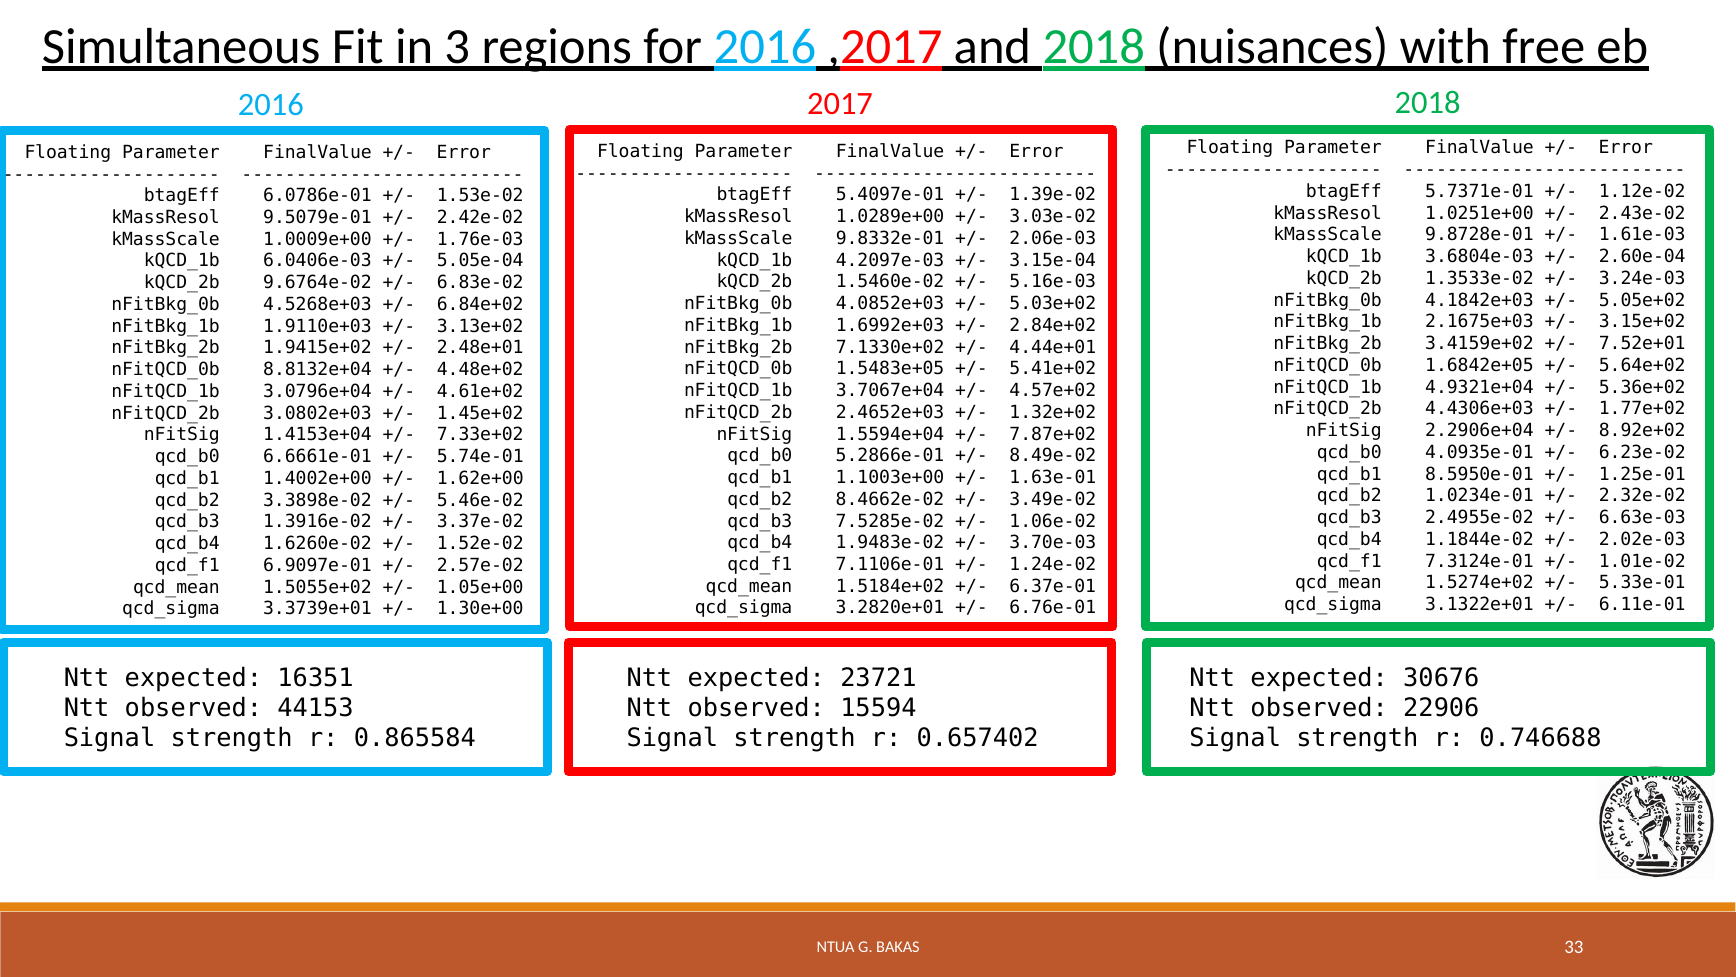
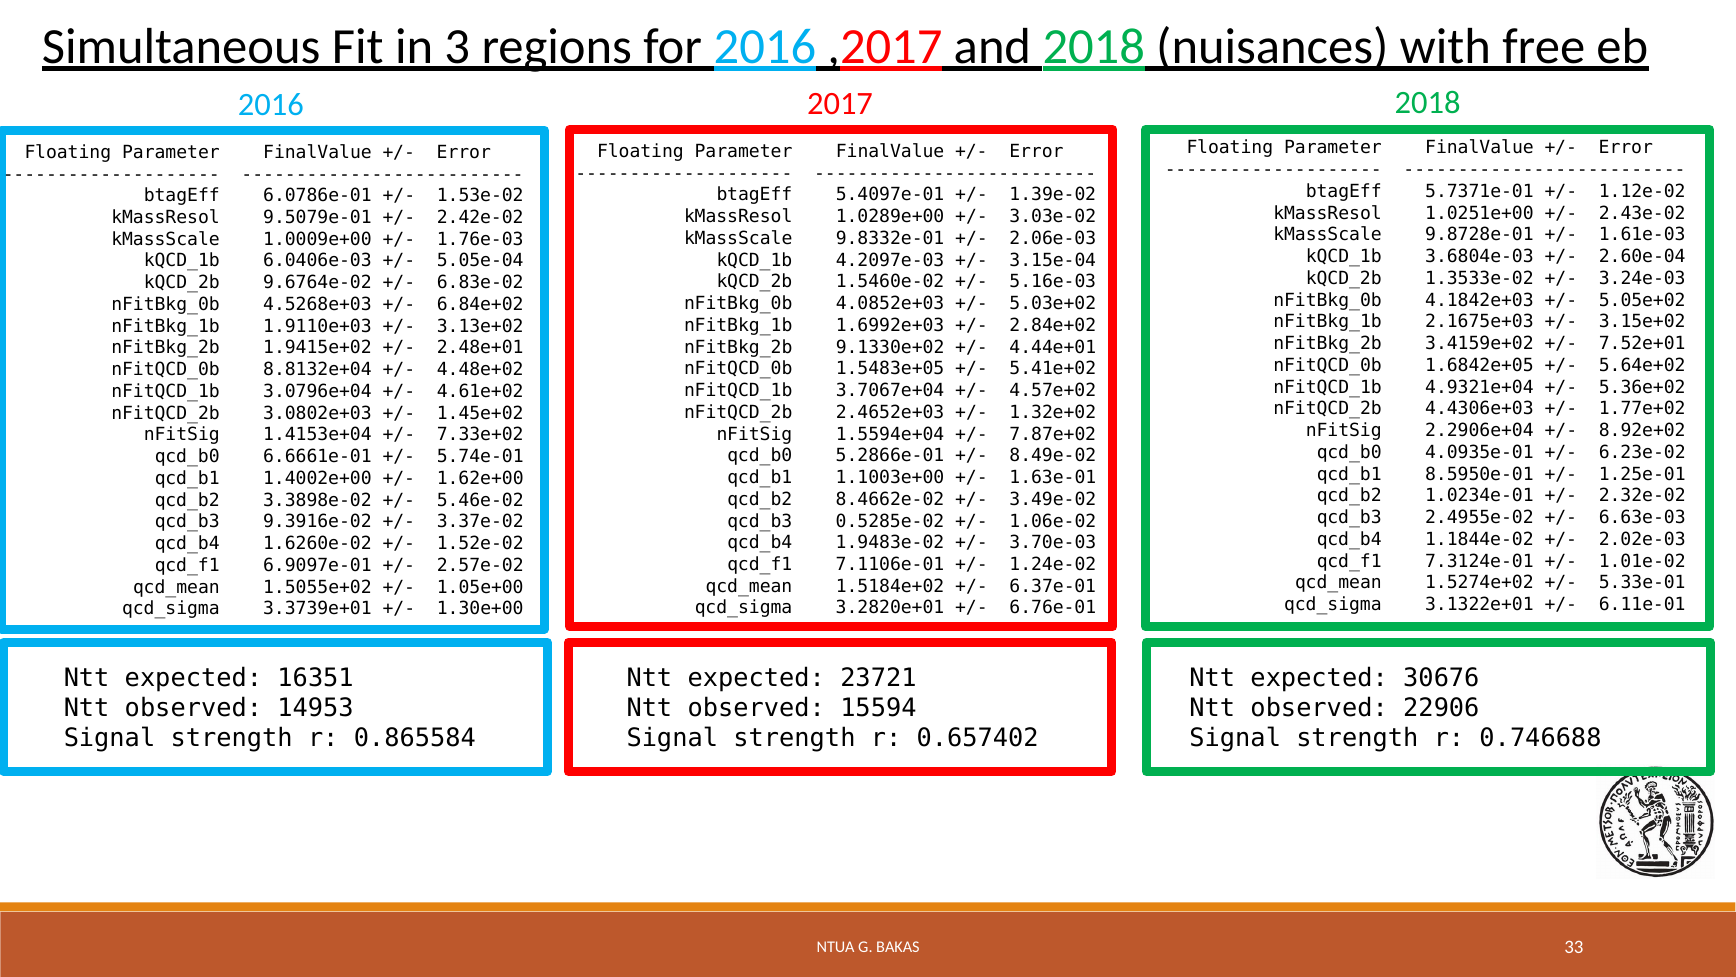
7.1330e+02: 7.1330e+02 -> 9.1330e+02 (890, 347)
7.5285e-02: 7.5285e-02 -> 0.5285e-02 (890, 521)
1.3916e-02: 1.3916e-02 -> 9.3916e-02 (317, 522)
44153: 44153 -> 14953 (316, 708)
